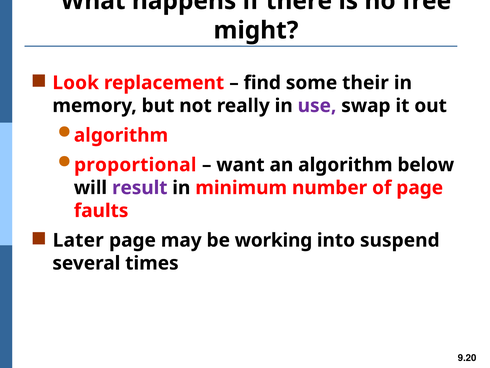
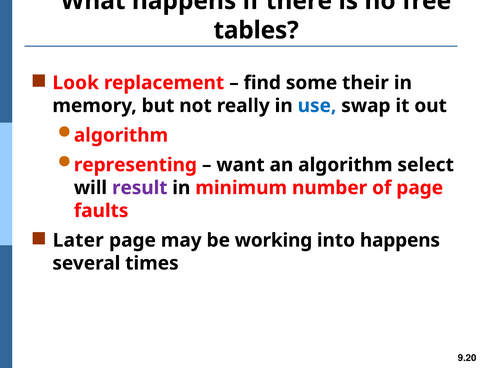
might: might -> tables (256, 30)
use colour: purple -> blue (317, 106)
proportional: proportional -> representing (135, 165)
below: below -> select (426, 165)
into suspend: suspend -> happens (400, 240)
